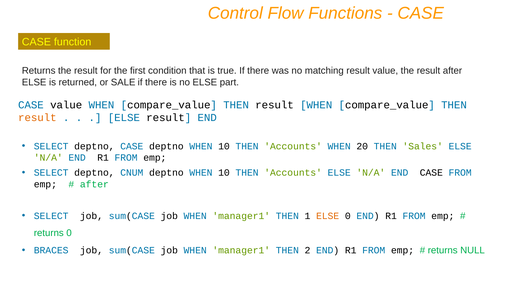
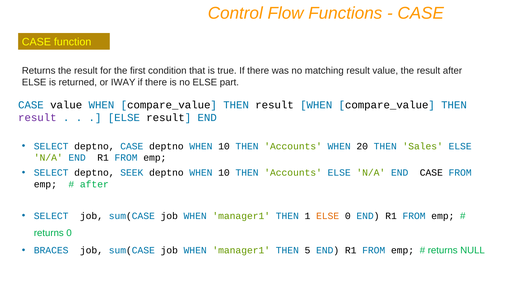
SALE: SALE -> IWAY (123, 82)
result colour: orange -> purple (37, 118)
CNUM: CNUM -> SEEK (132, 173)
2: 2 -> 5 (307, 250)
